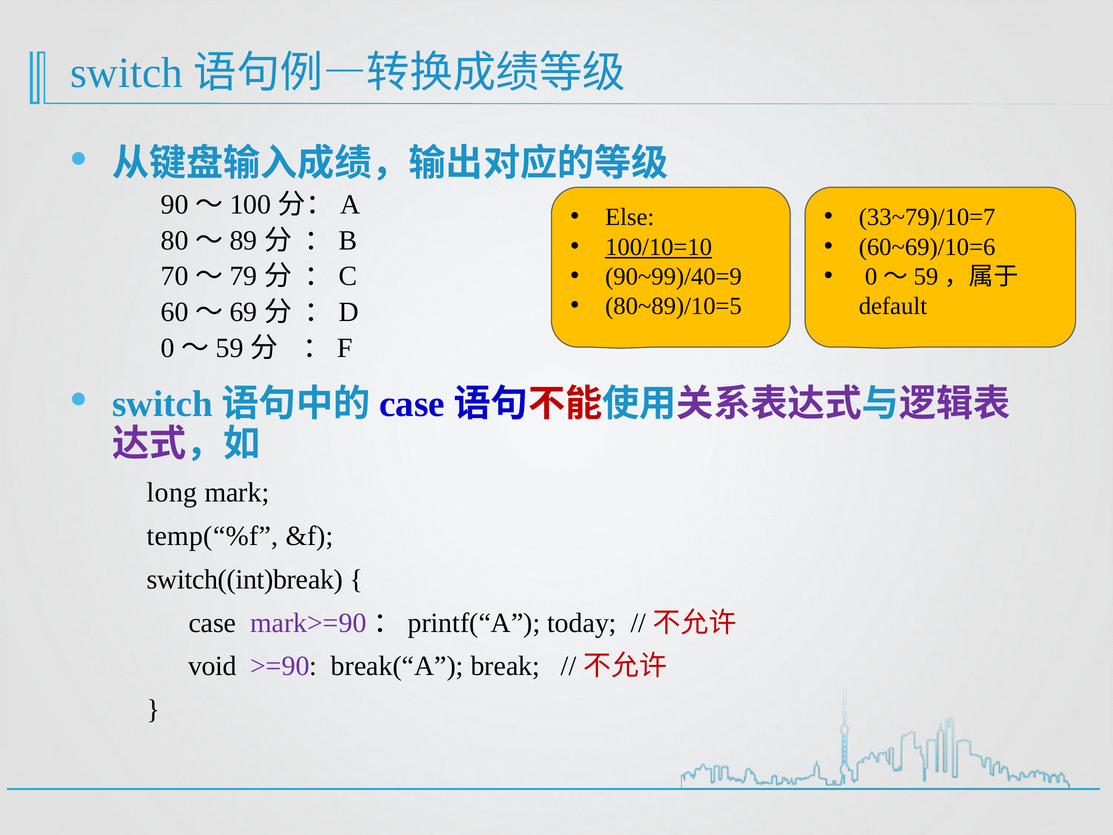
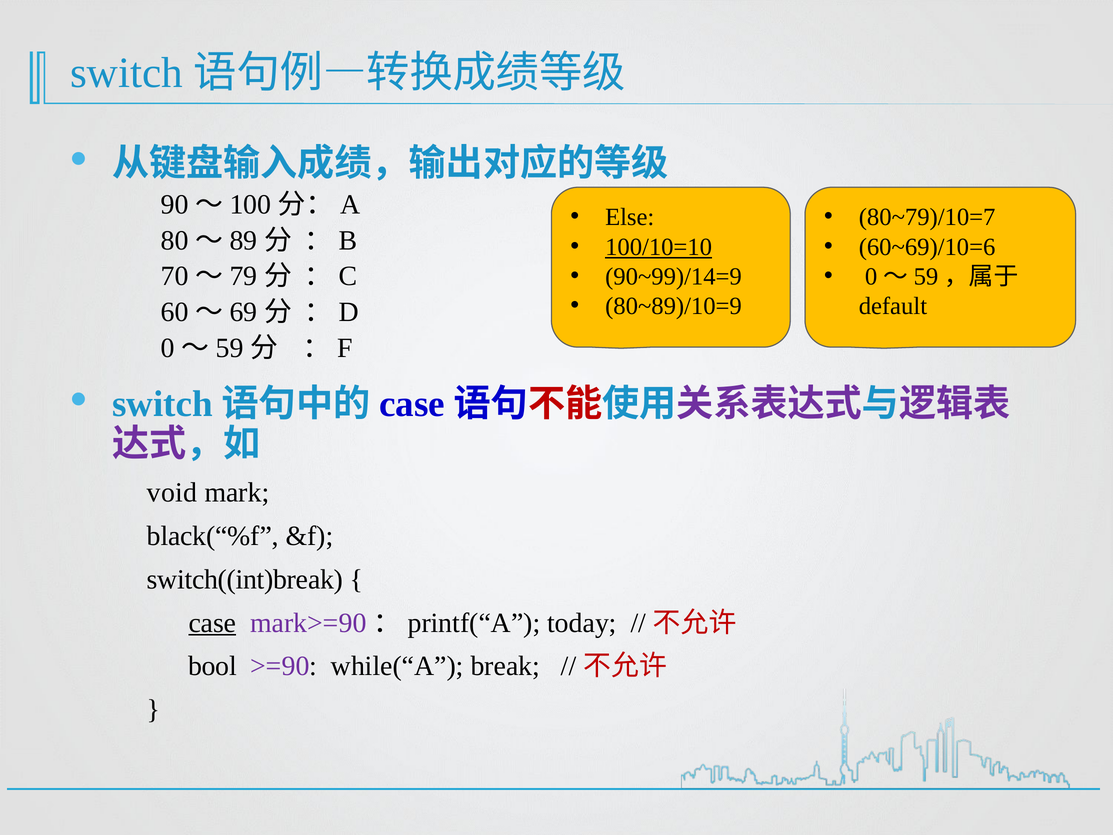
33~79)/10=7: 33~79)/10=7 -> 80~79)/10=7 (927, 217)
90~99)/40=9: 90~99)/40=9 -> 90~99)/14=9 (674, 276)
80~89)/10=5: 80~89)/10=5 -> 80~89)/10=9 (674, 306)
long: long -> void (172, 493)
temp(“%f: temp(“%f -> black(“%f (213, 536)
case underline: none -> present (212, 623)
void: void -> bool (213, 666)
break(“A: break(“A -> while(“A (397, 666)
